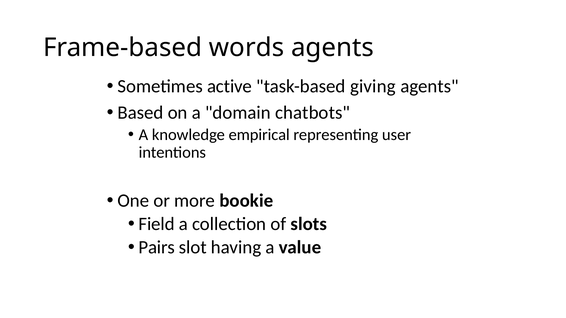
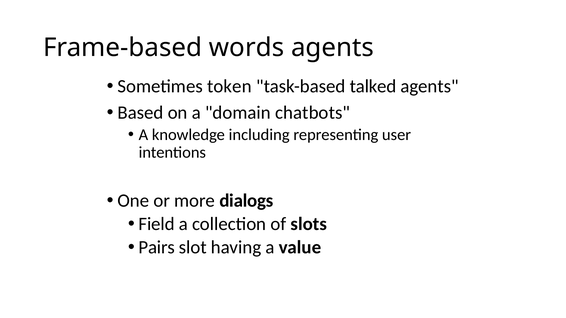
active: active -> token (229, 86)
giving: giving -> talked (373, 86)
empirical: empirical -> including (259, 135)
bookie: bookie -> dialogs (246, 201)
